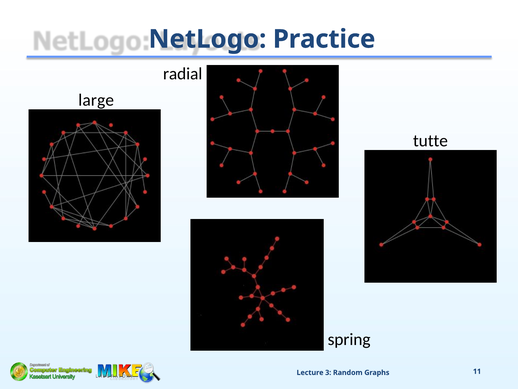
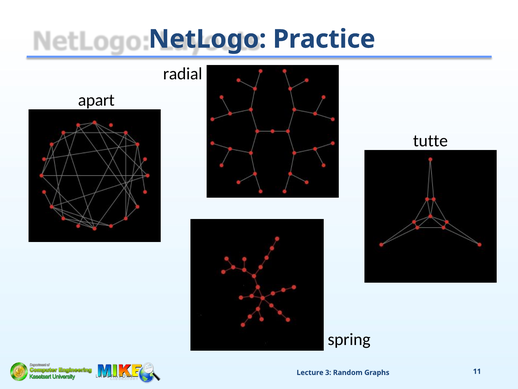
large: large -> apart (96, 100)
